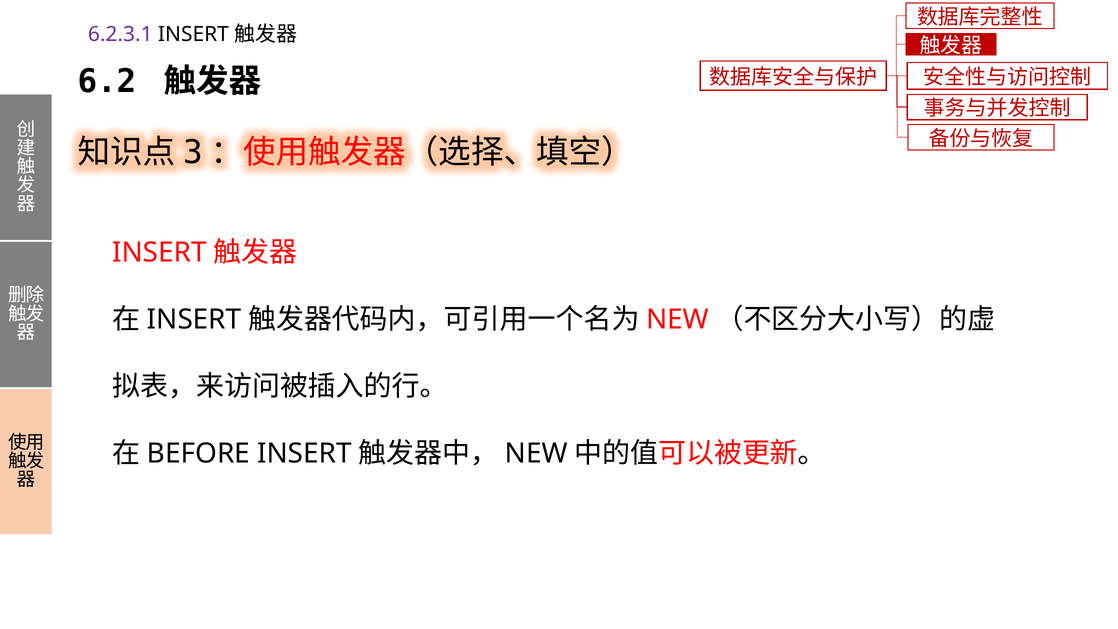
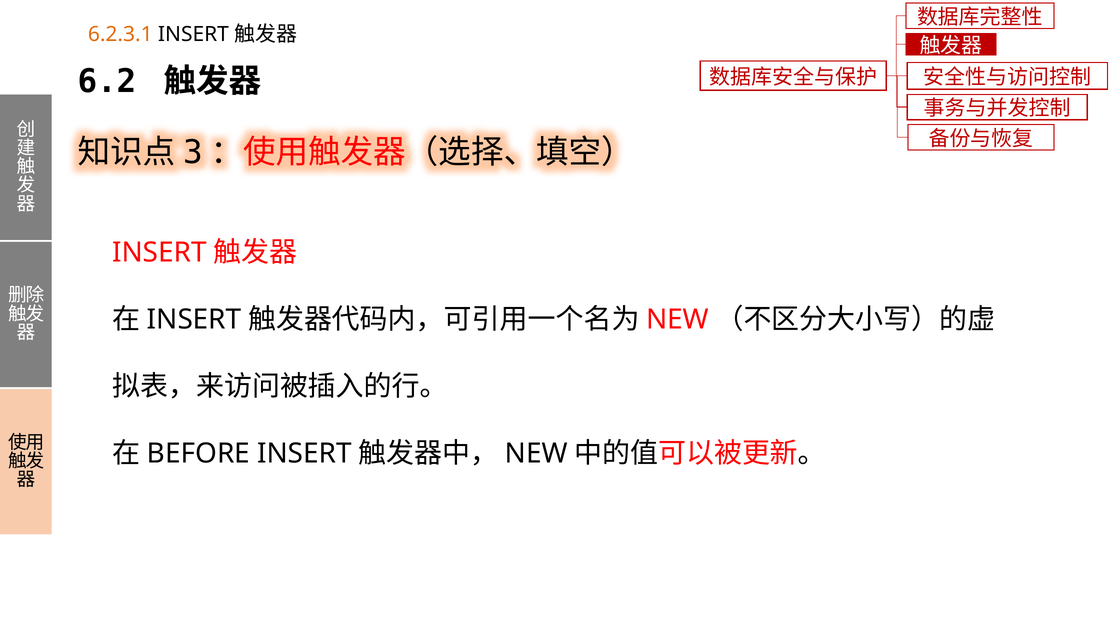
6.2.3.1 colour: purple -> orange (120, 34)
